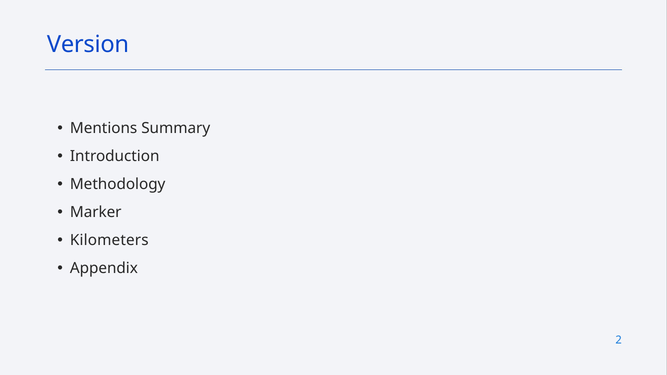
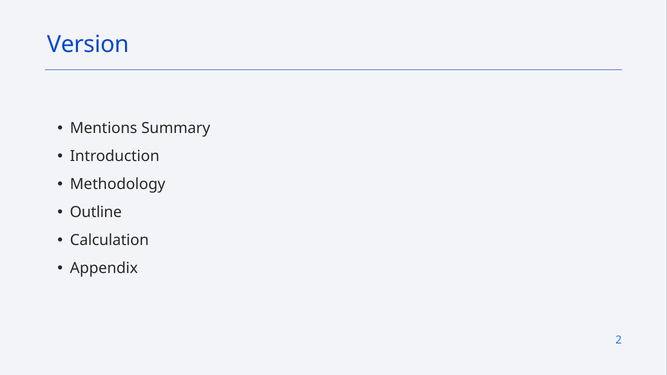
Marker: Marker -> Outline (96, 212)
Kilometers: Kilometers -> Calculation (109, 241)
